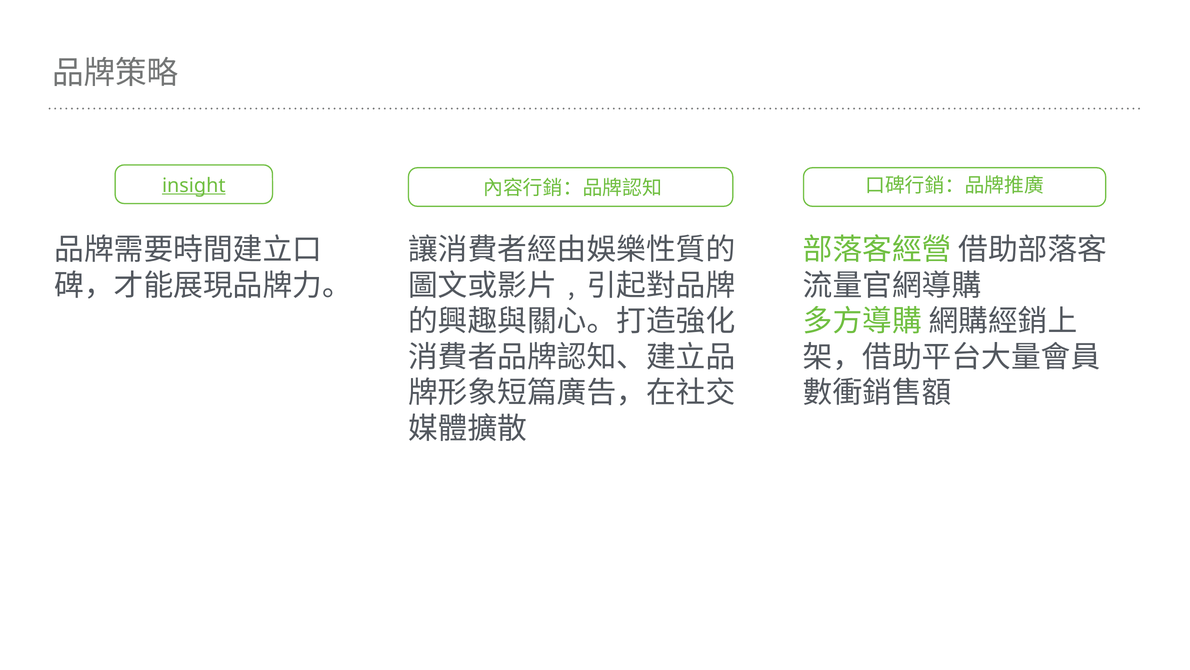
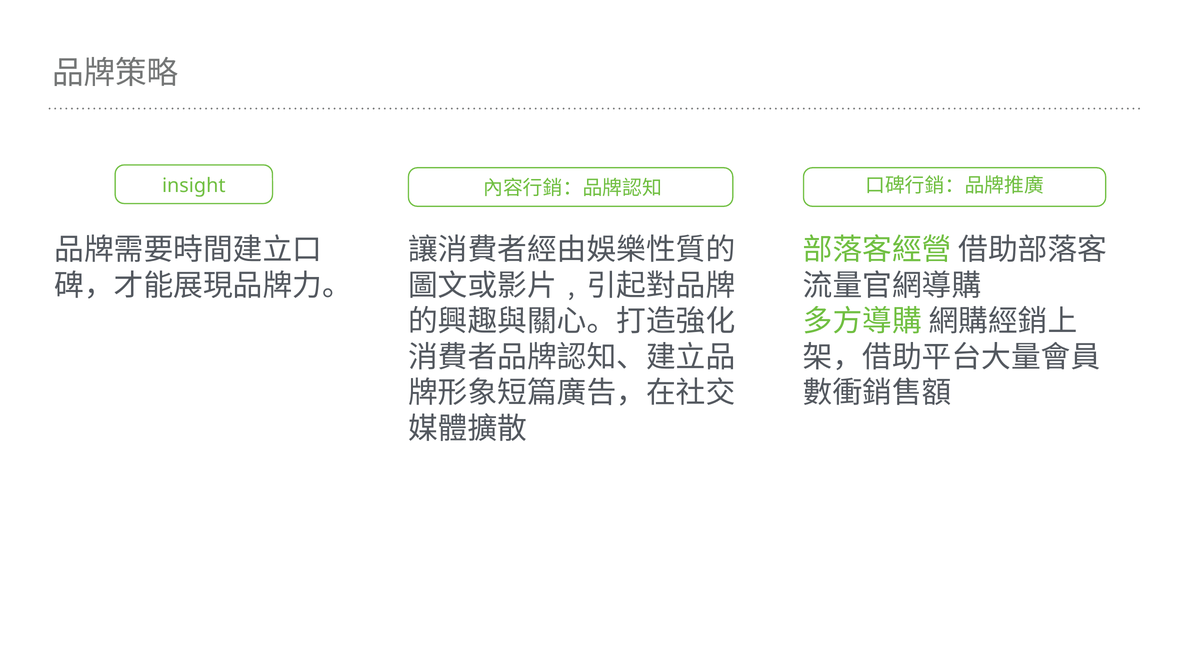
insight underline: present -> none (194, 185)
